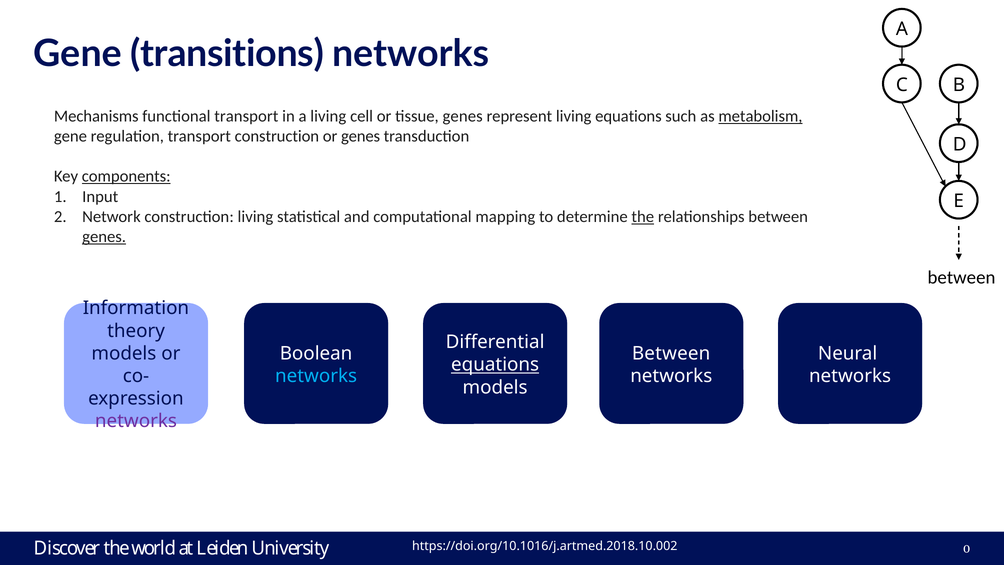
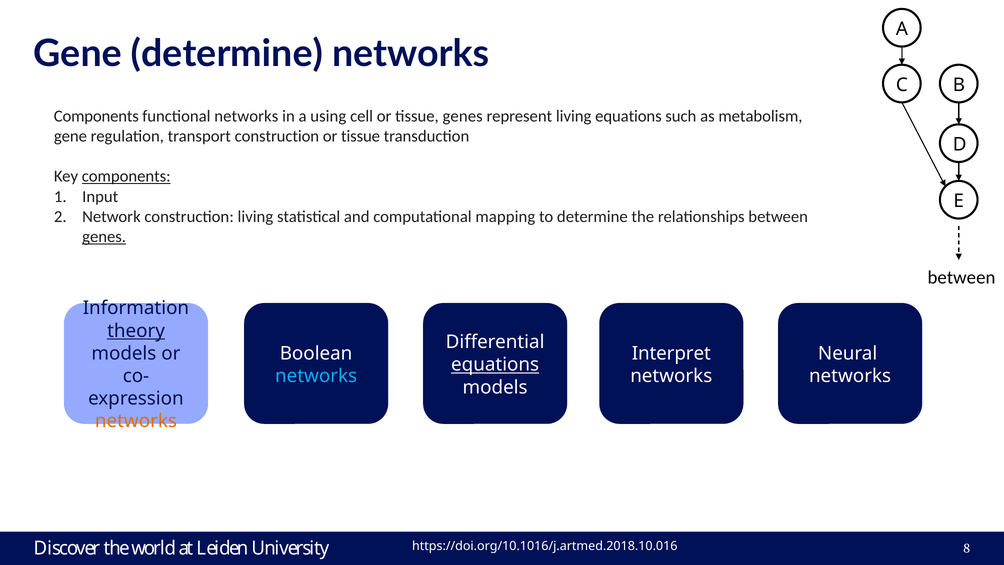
Gene transitions: transitions -> determine (227, 54)
Mechanisms: Mechanisms -> Components (96, 116)
functional transport: transport -> networks (246, 116)
a living: living -> using (328, 116)
metabolism underline: present -> none (760, 116)
genes: genes -> tissue (361, 136)
the underline: present -> none (643, 217)
theory underline: none -> present (136, 331)
Between: Between -> Interpret (671, 353)
networks colour: purple -> orange (136, 421)
https://doi.org/10.1016/j.artmed.2018.10.002: https://doi.org/10.1016/j.artmed.2018.10.002 -> https://doi.org/10.1016/j.artmed.2018.10.016 (545, 546)
0: 0 -> 8 (967, 548)
